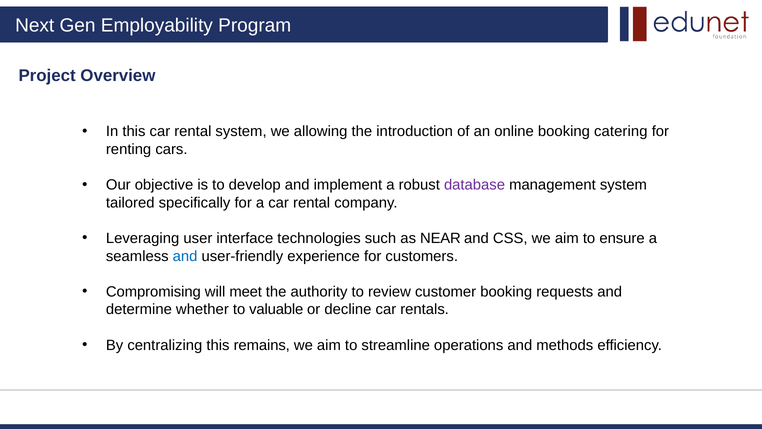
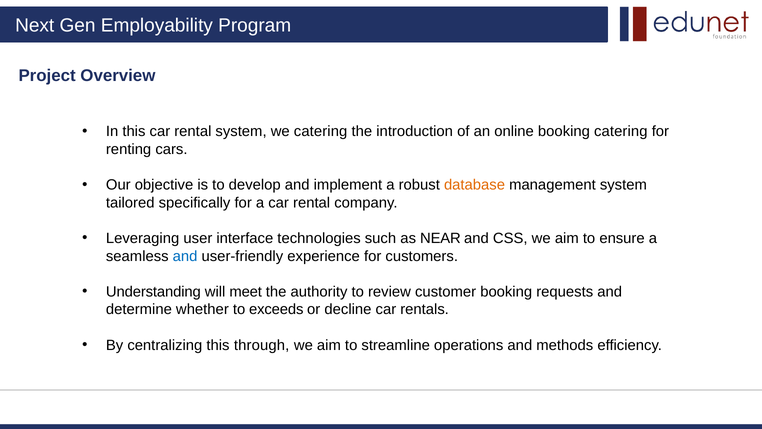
we allowing: allowing -> catering (321, 131)
database colour: purple -> orange (474, 185)
Compromising: Compromising -> Understanding (153, 292)
valuable: valuable -> exceeds (276, 309)
remains: remains -> through (262, 345)
